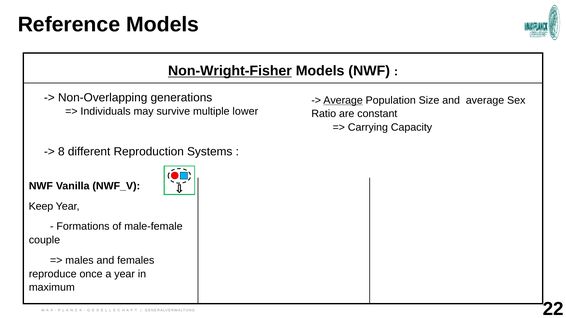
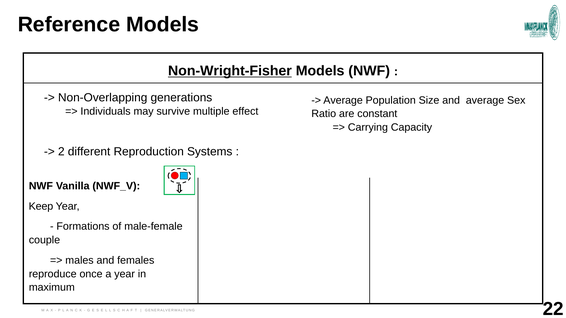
Average underline: present -> none (343, 100)
lower: lower -> effect (245, 112)
8: 8 -> 2 (61, 152)
